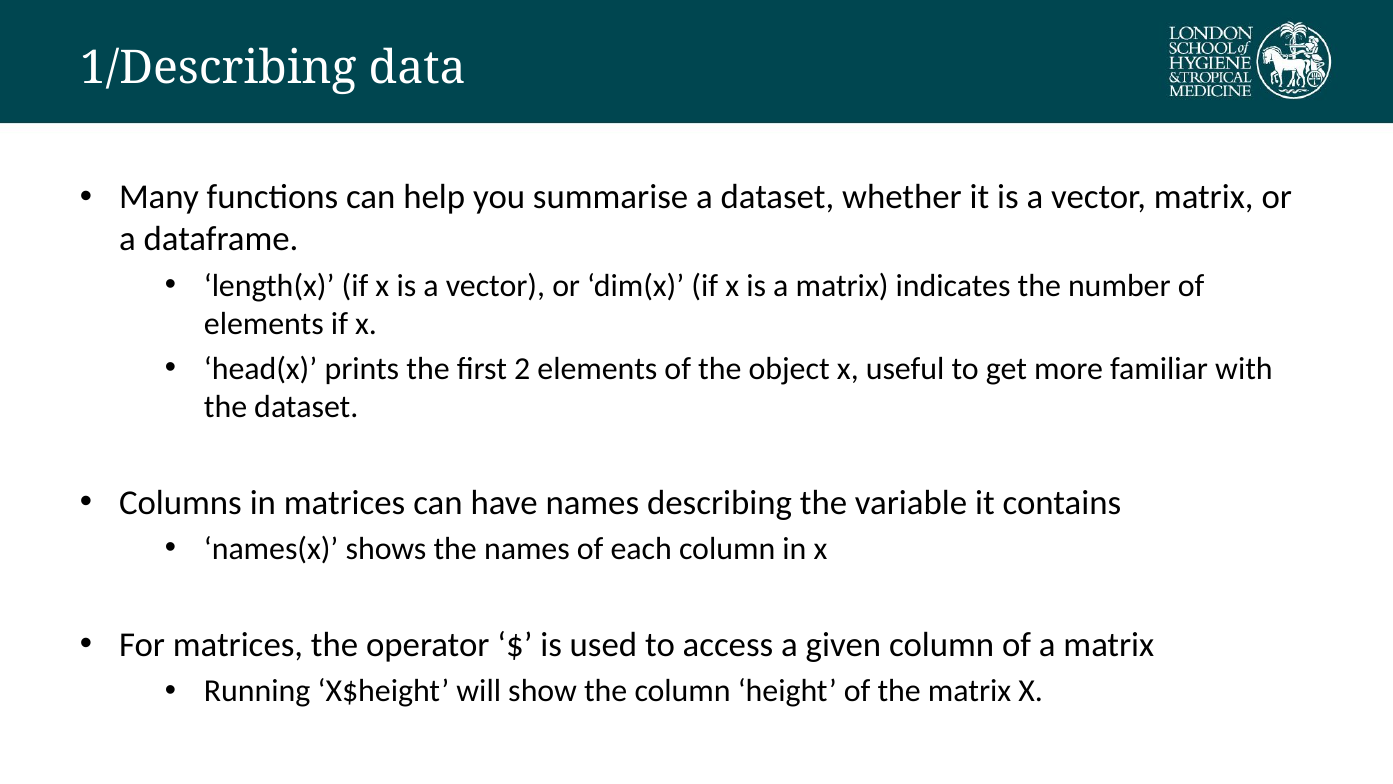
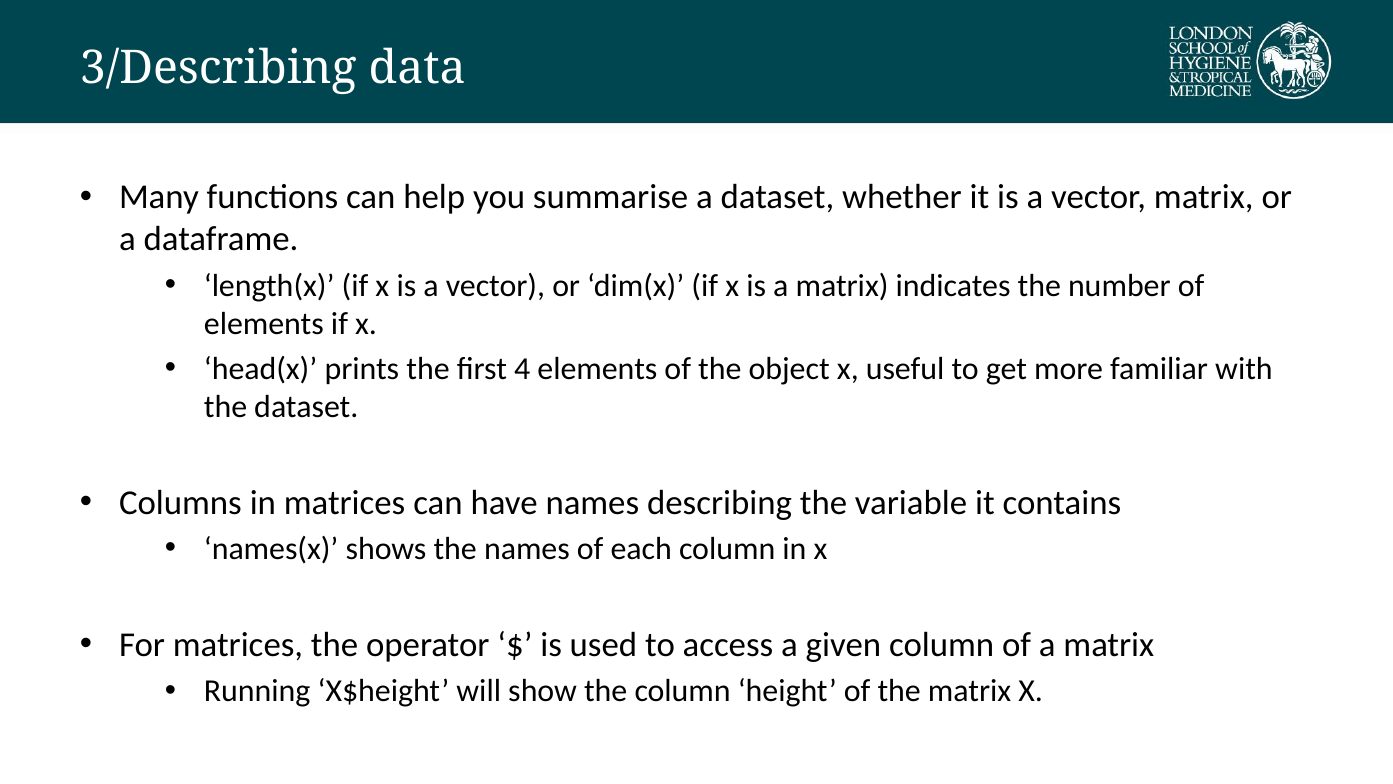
1/Describing: 1/Describing -> 3/Describing (218, 68)
2: 2 -> 4 (522, 368)
